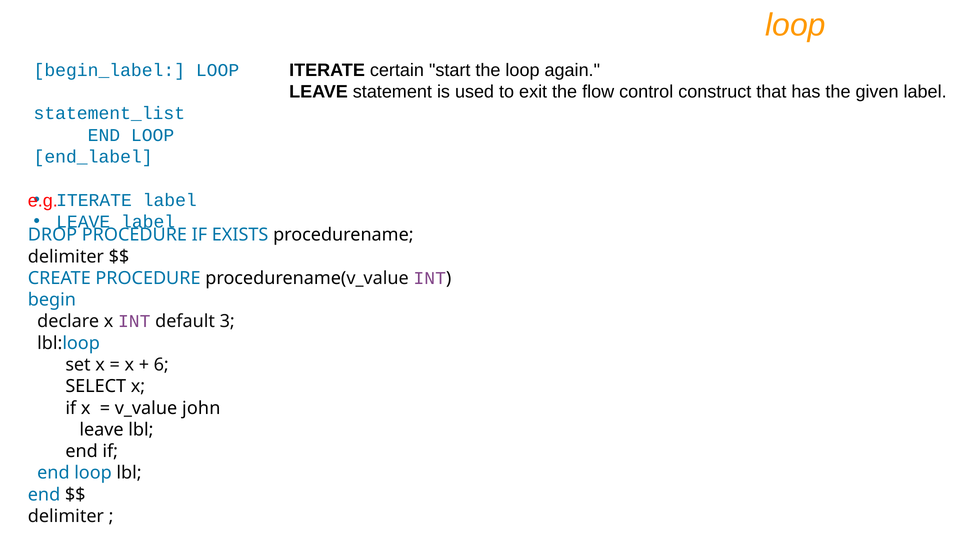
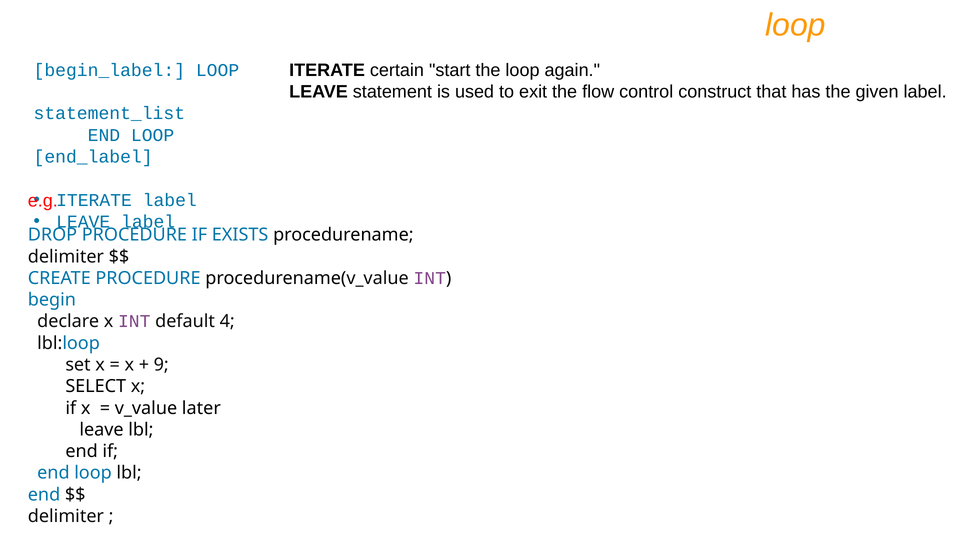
3: 3 -> 4 (227, 322)
6: 6 -> 9 (161, 365)
john: john -> later (201, 408)
